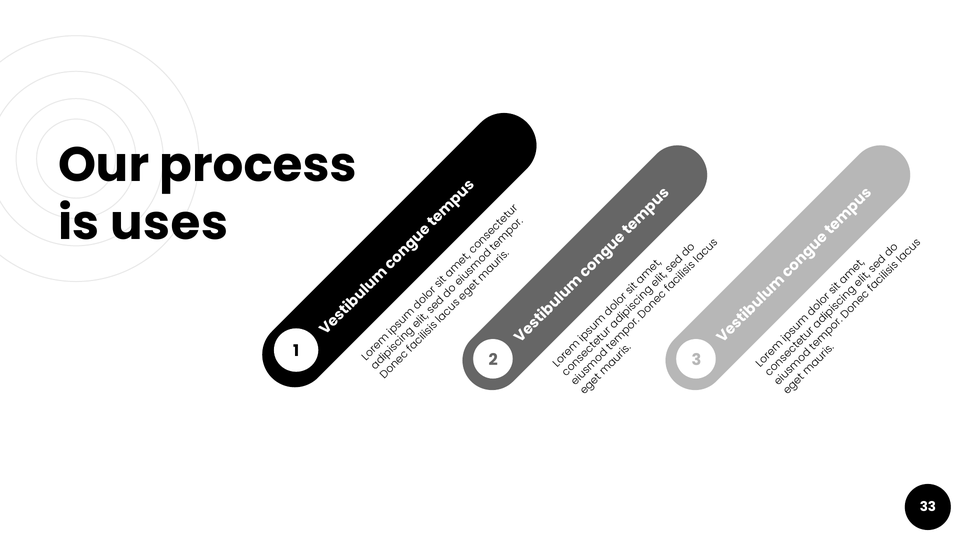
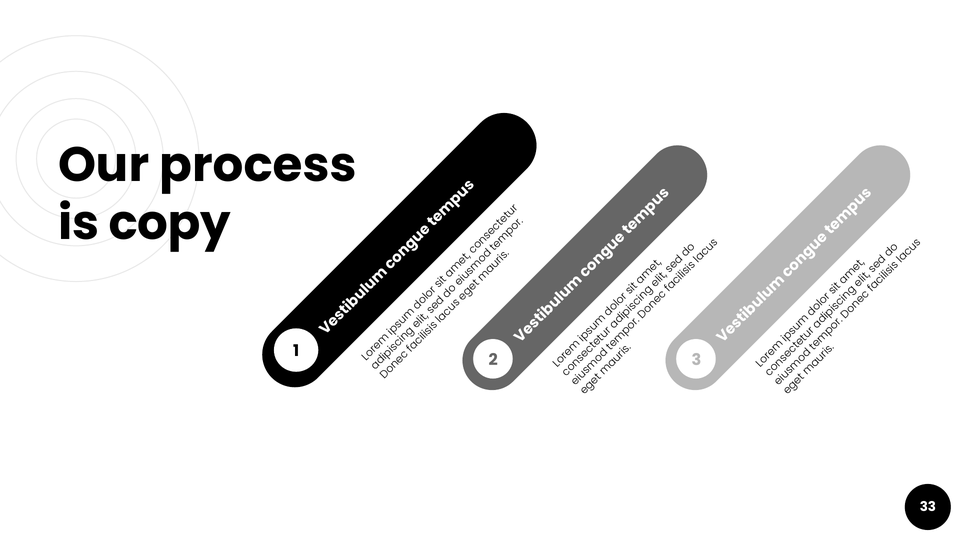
uses: uses -> copy (170, 223)
